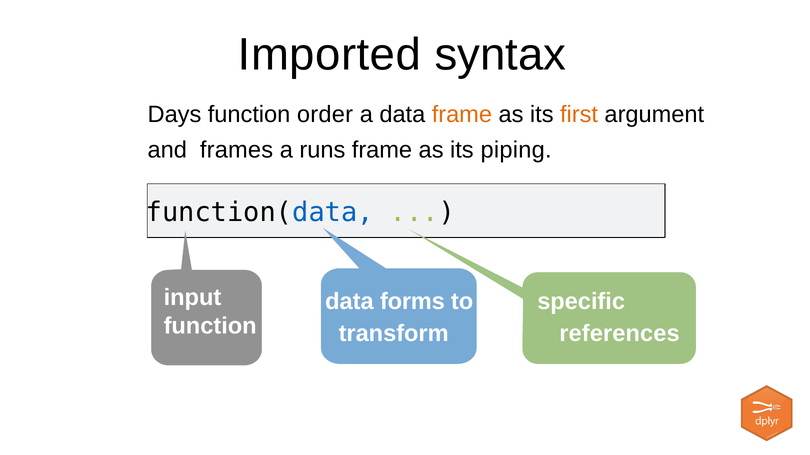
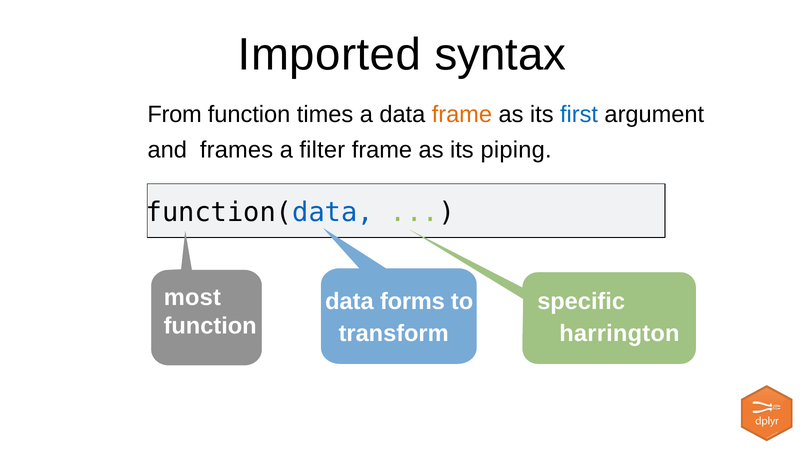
Days: Days -> From (175, 114)
order: order -> times (325, 114)
first colour: orange -> blue (579, 114)
runs: runs -> filter (322, 150)
input: input -> most (192, 298)
references: references -> harrington (619, 334)
